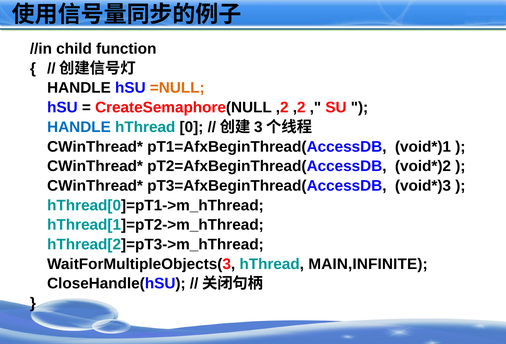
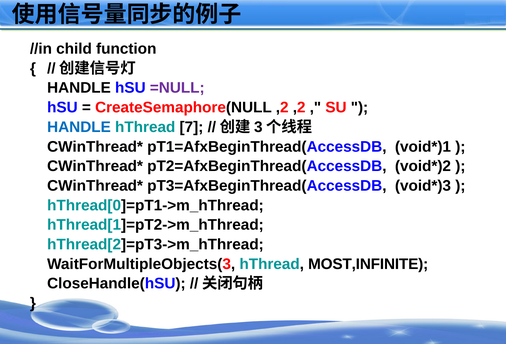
=NULL colour: orange -> purple (177, 88)
0: 0 -> 7 (191, 127)
MAIN,INFINITE: MAIN,INFINITE -> MOST,INFINITE (368, 264)
